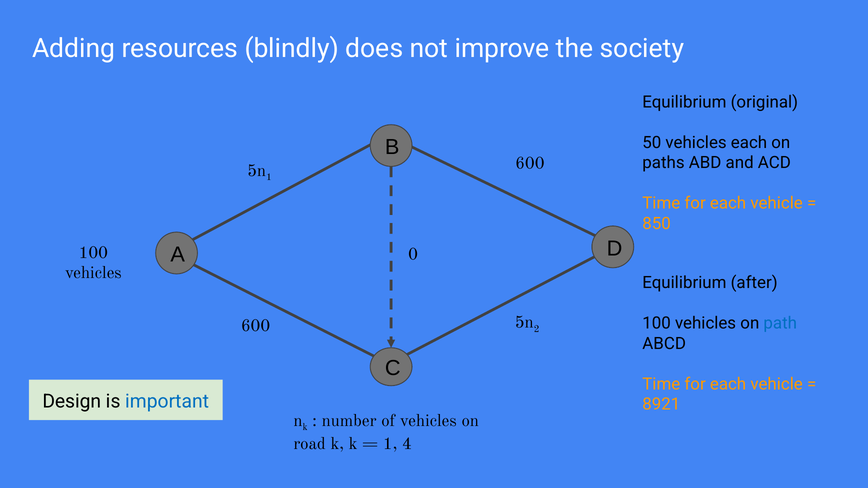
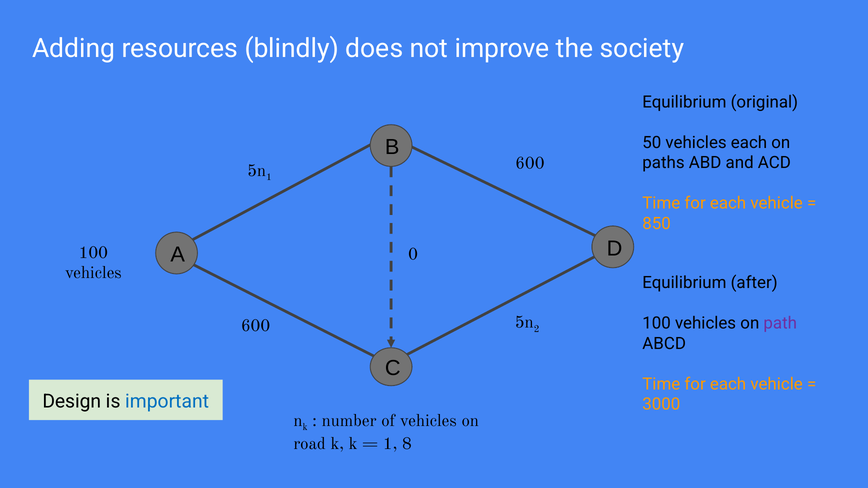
path colour: blue -> purple (780, 323)
8921: 8921 -> 3000 (661, 404)
4: 4 -> 8 (407, 444)
